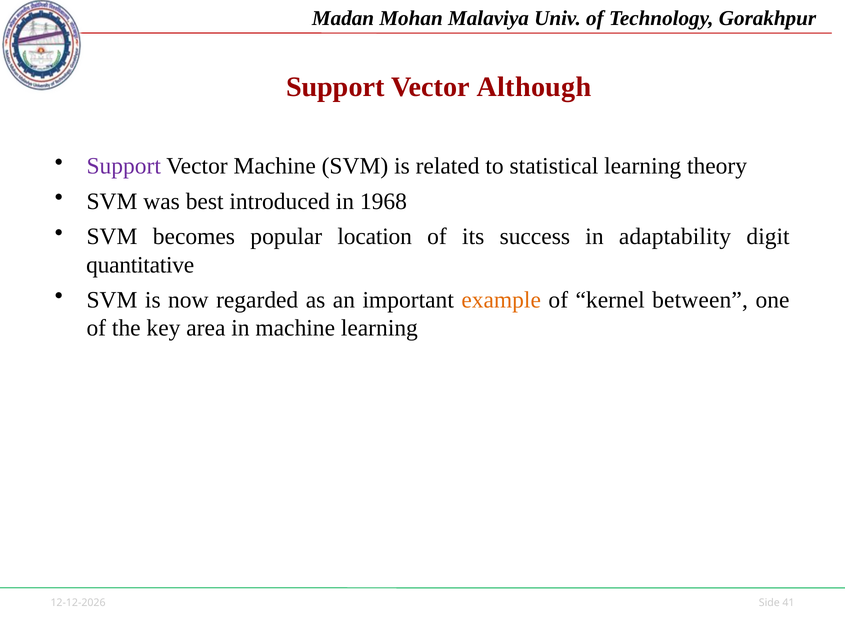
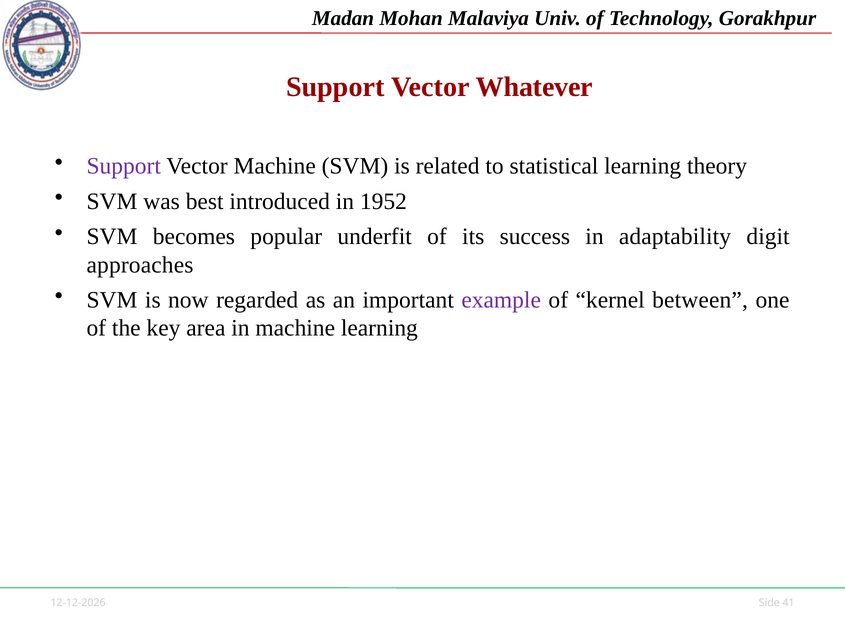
Although: Although -> Whatever (534, 87)
1968: 1968 -> 1952 (383, 201)
location: location -> underfit (375, 236)
quantitative: quantitative -> approaches (140, 265)
example colour: orange -> purple (501, 300)
